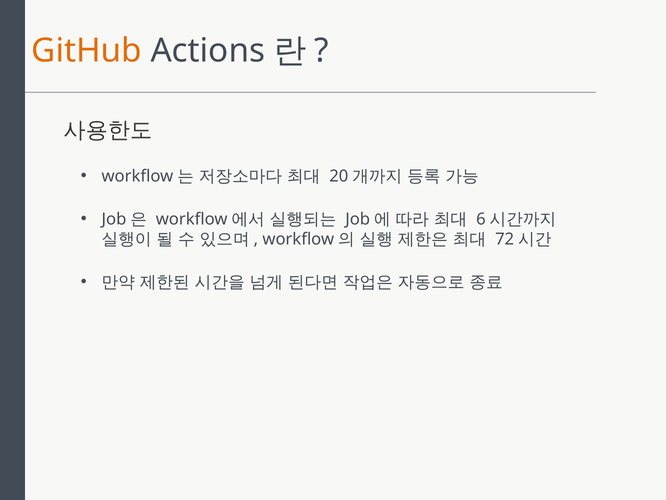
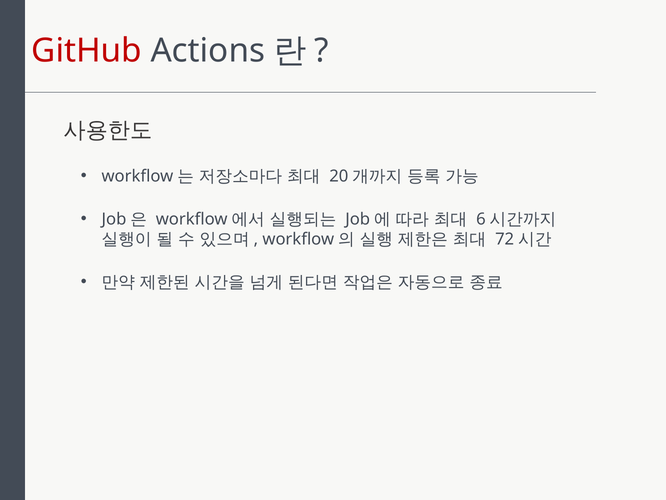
GitHub colour: orange -> red (87, 51)
